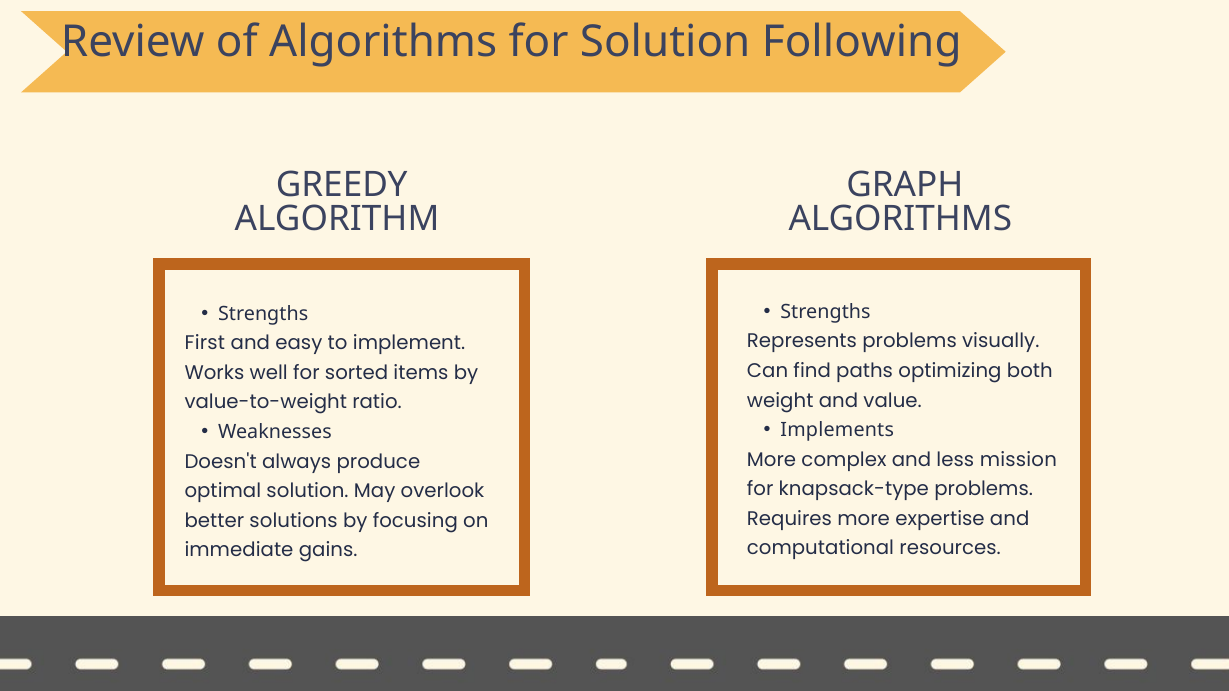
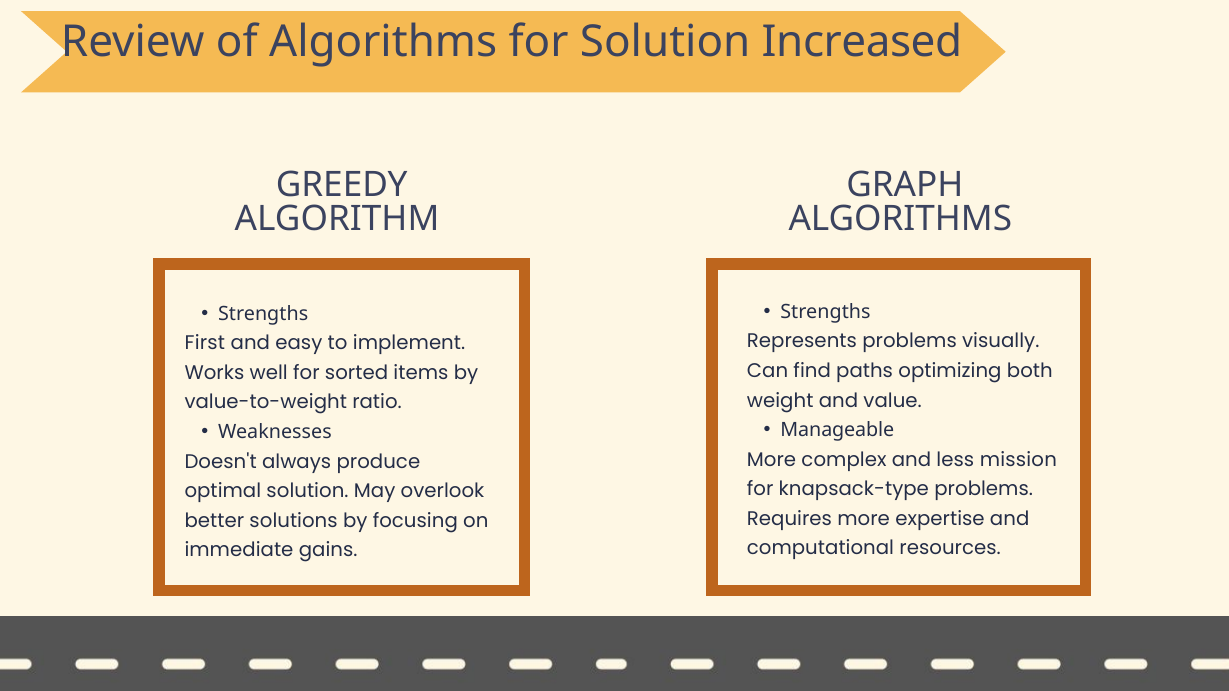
Following: Following -> Increased (862, 42)
Implements: Implements -> Manageable (837, 430)
